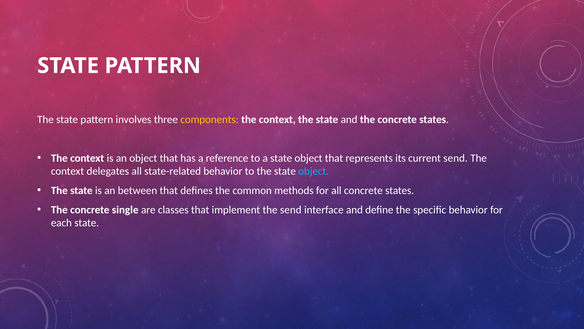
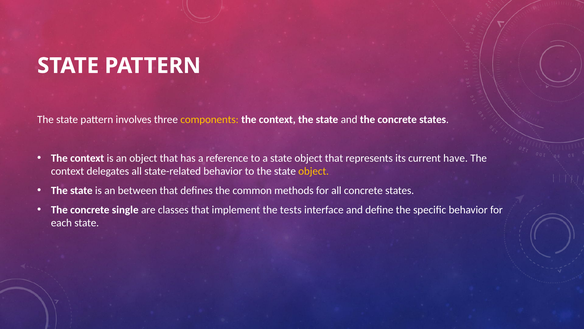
current send: send -> have (456, 158)
object colour: light blue -> yellow (314, 171)
the send: send -> tests (291, 210)
